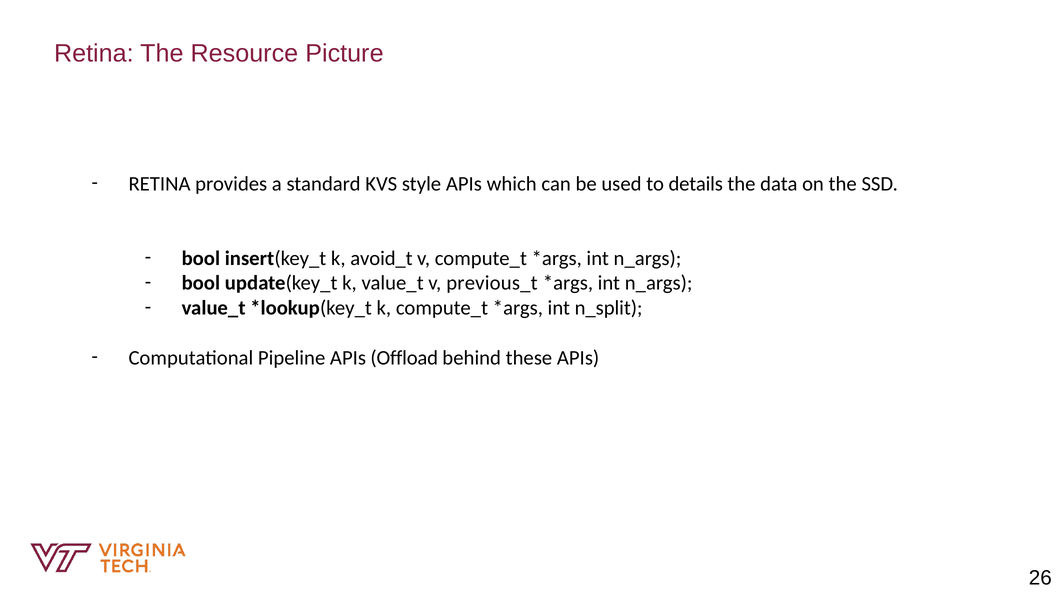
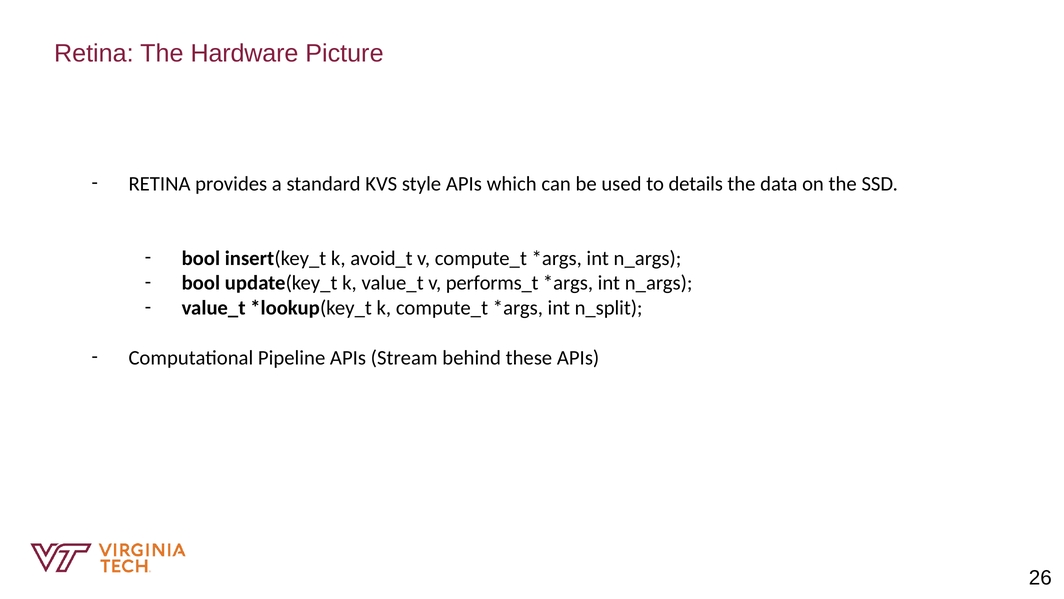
Resource: Resource -> Hardware (244, 53)
previous_t: previous_t -> performs_t (492, 283)
Offload: Offload -> Stream (404, 357)
